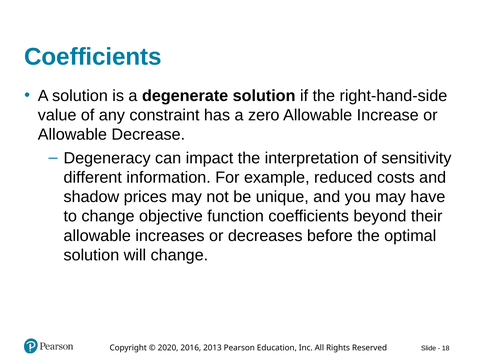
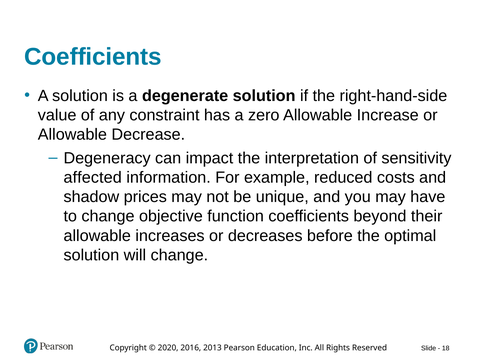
different: different -> affected (93, 177)
